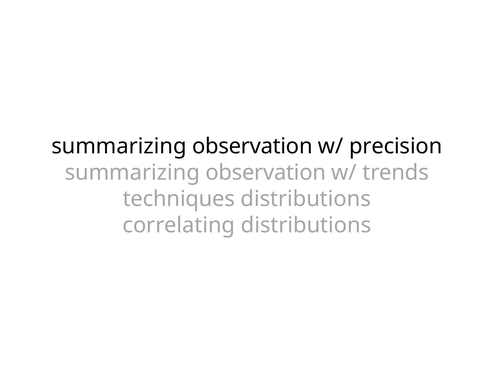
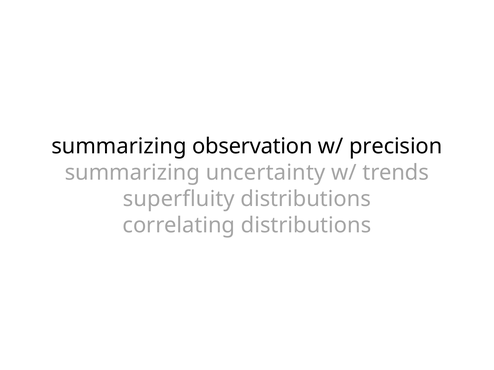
observation: observation -> uncertainty (266, 173)
techniques: techniques -> superfluity (179, 199)
